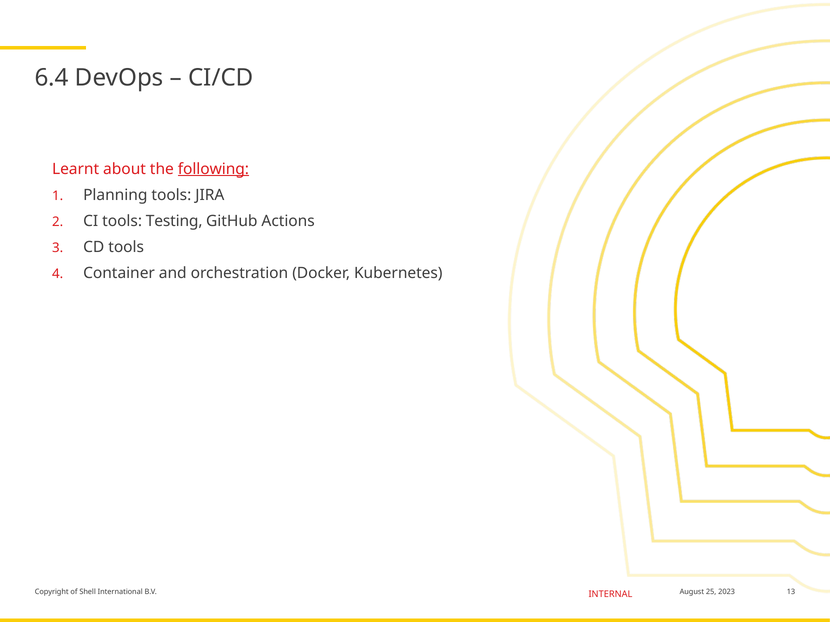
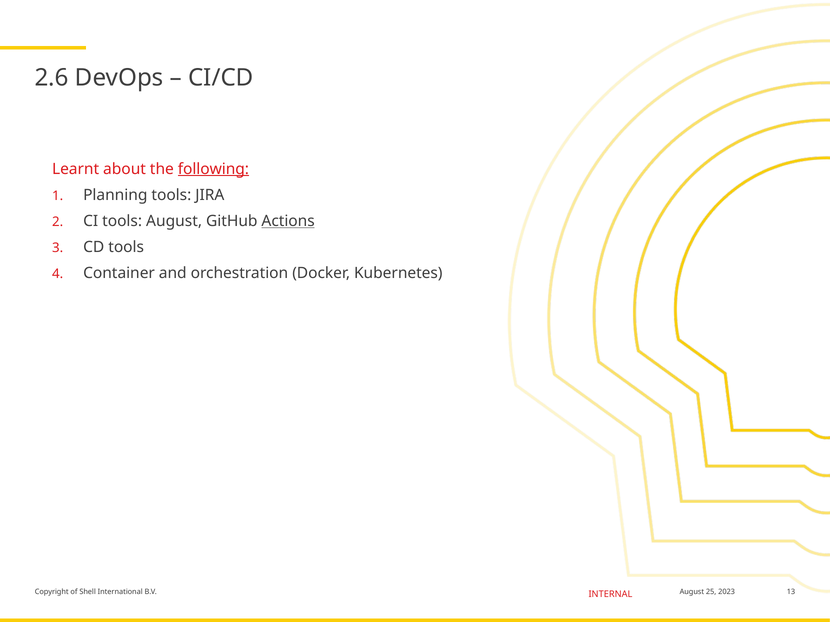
6.4: 6.4 -> 2.6 (52, 78)
tools Testing: Testing -> August (174, 221)
Actions underline: none -> present (288, 221)
